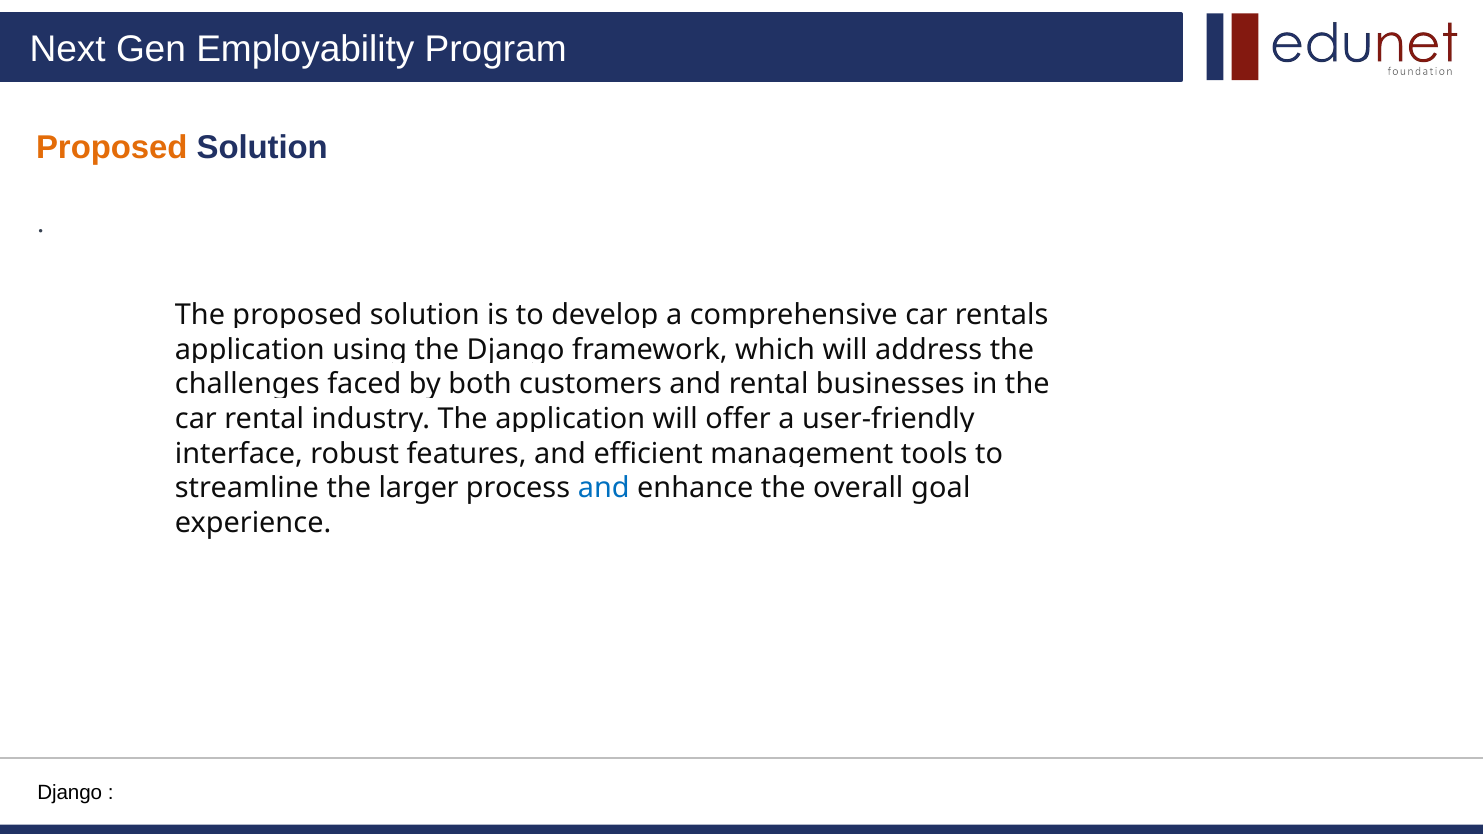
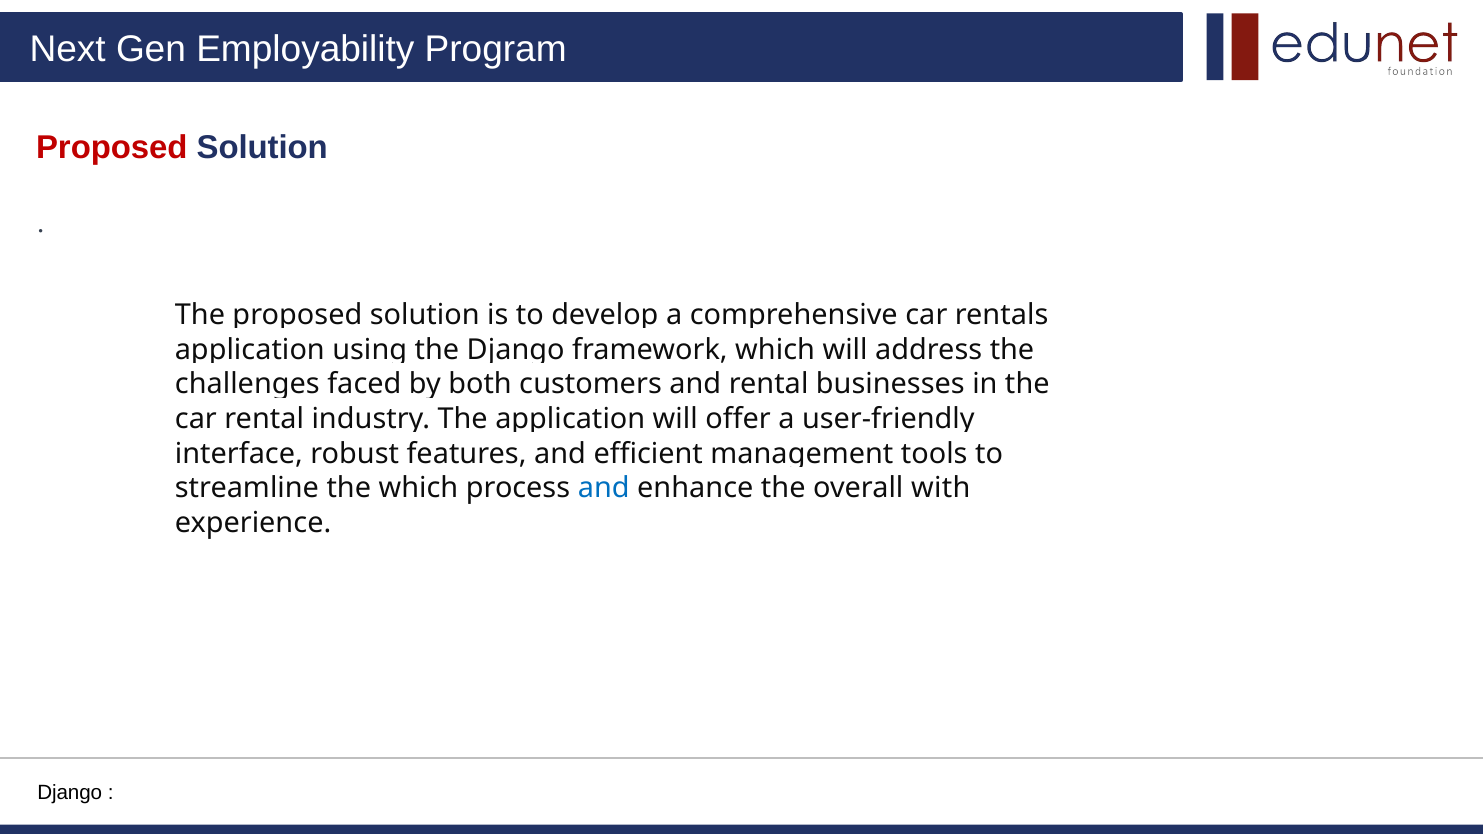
Proposed colour: orange -> red (112, 148)
the larger: larger -> which (419, 488)
goal: goal -> with (941, 488)
